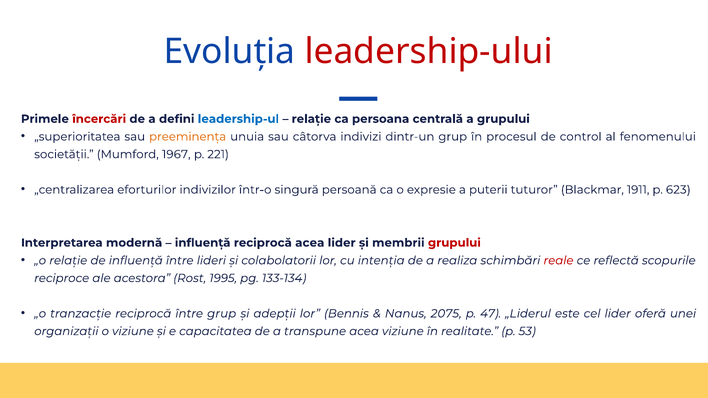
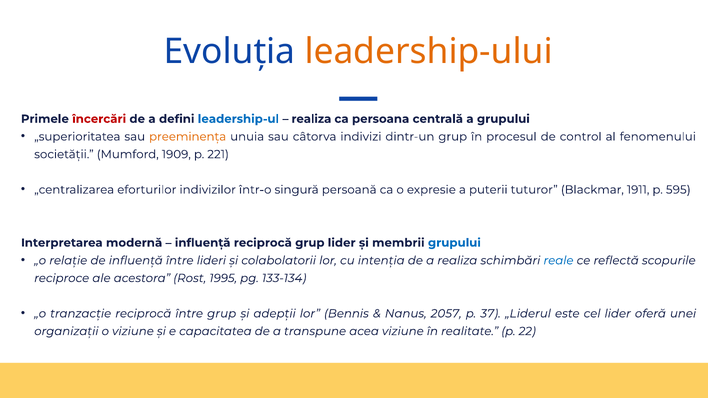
leadership-ului colour: red -> orange (429, 52)
relație: relație -> realiza (311, 119)
1967: 1967 -> 1909 (176, 154)
623: 623 -> 595 (678, 190)
reciprocă acea: acea -> grup (310, 243)
grupului colour: red -> blue (454, 243)
reale colour: red -> blue (558, 261)
2075: 2075 -> 2057 (446, 314)
47: 47 -> 37 (491, 314)
53: 53 -> 22 (527, 331)
